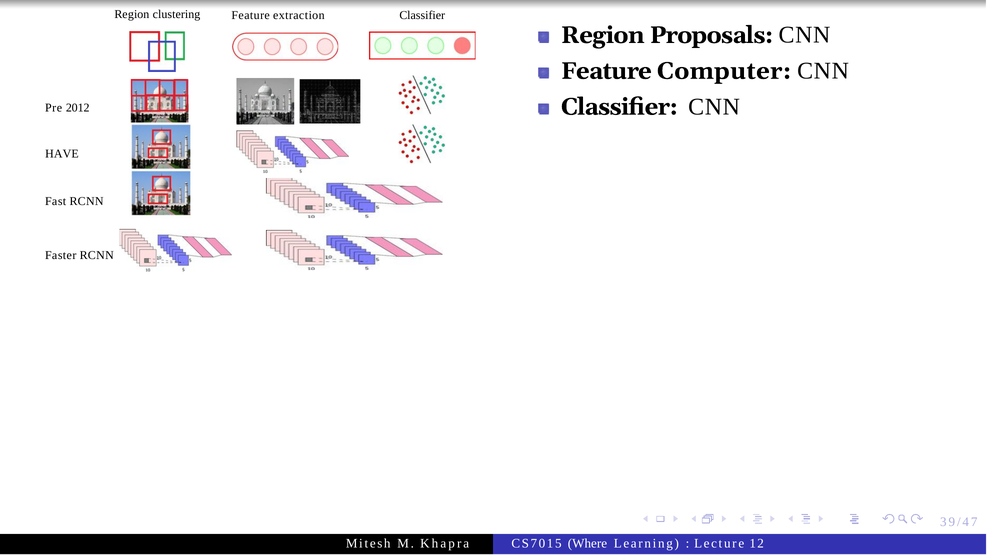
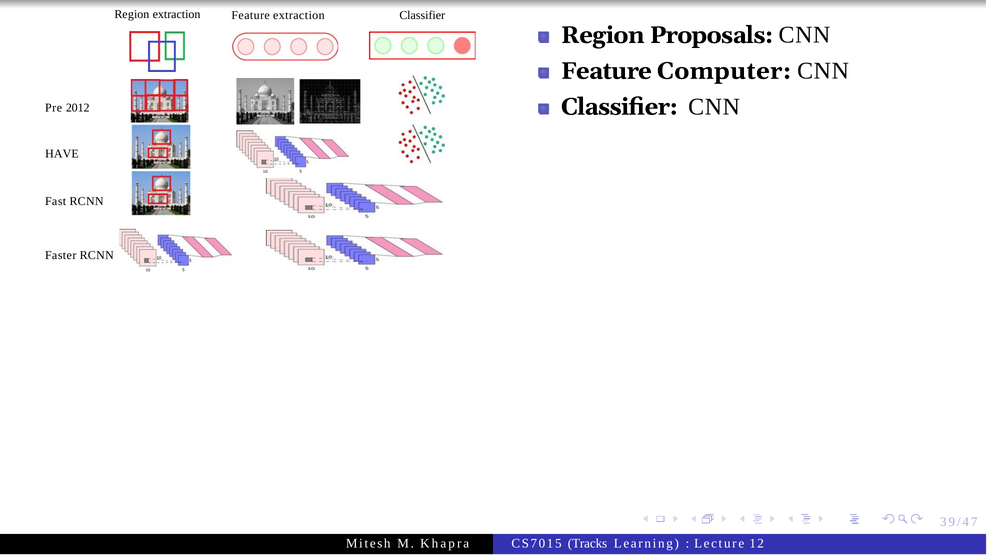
Region clustering: clustering -> extraction (177, 14)
Where: Where -> Tracks (587, 544)
